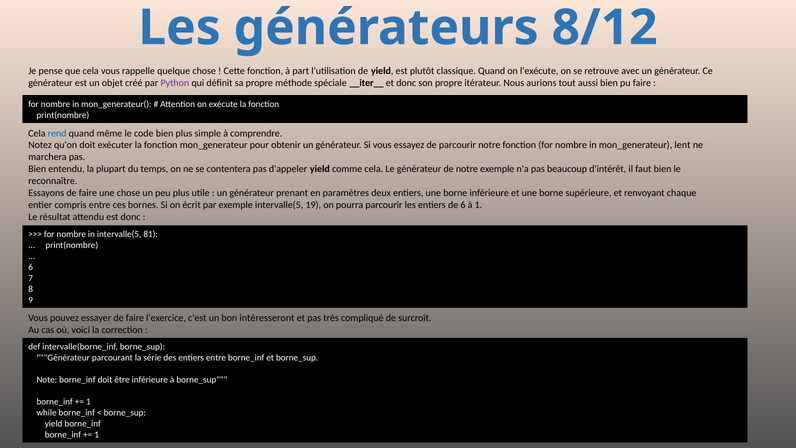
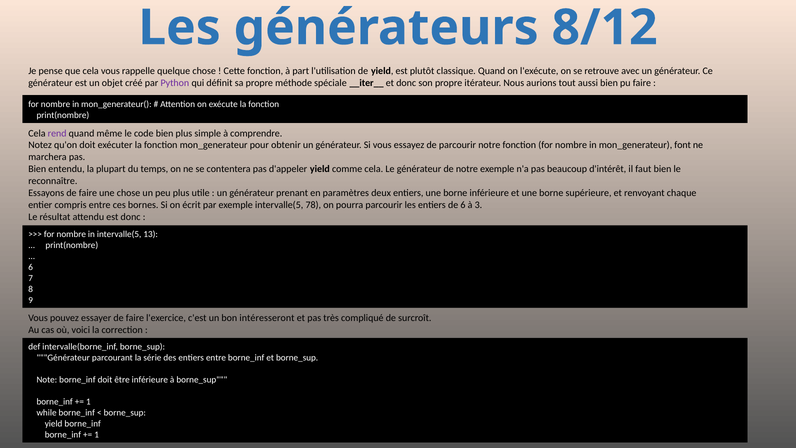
rend colour: blue -> purple (57, 133)
lent: lent -> font (683, 145)
19: 19 -> 78 (313, 205)
à 1: 1 -> 3 (478, 205)
81: 81 -> 13 (151, 234)
